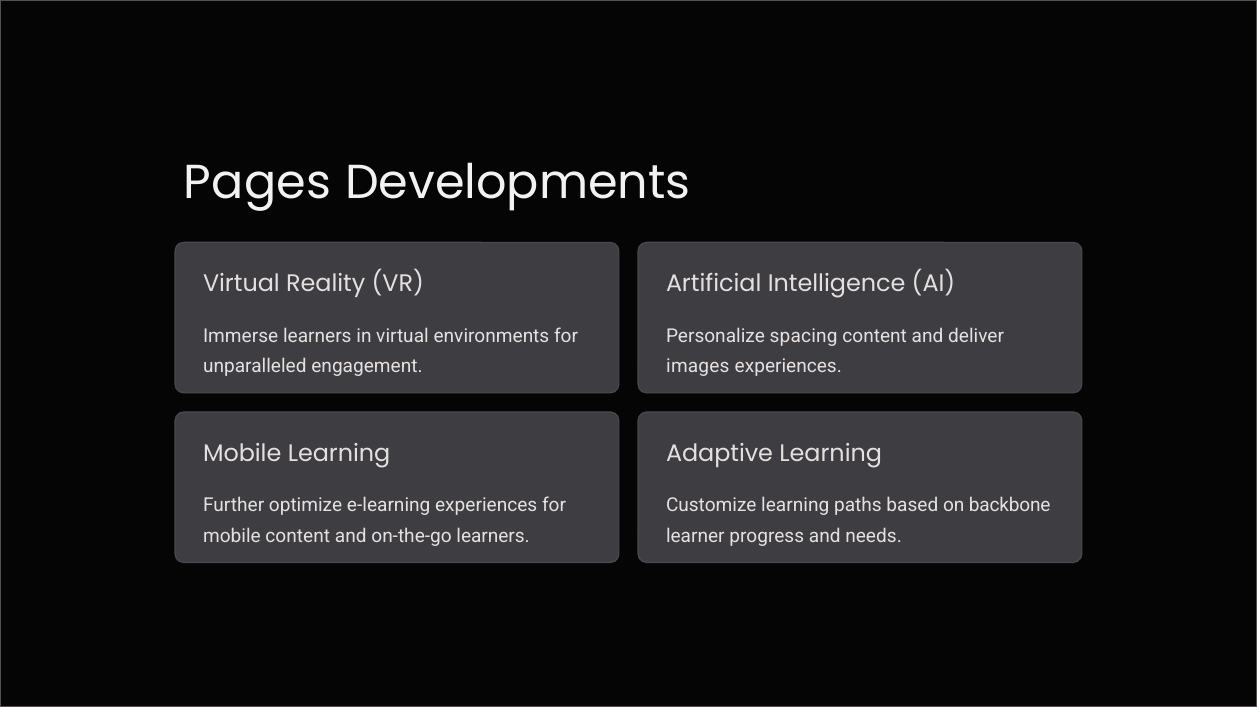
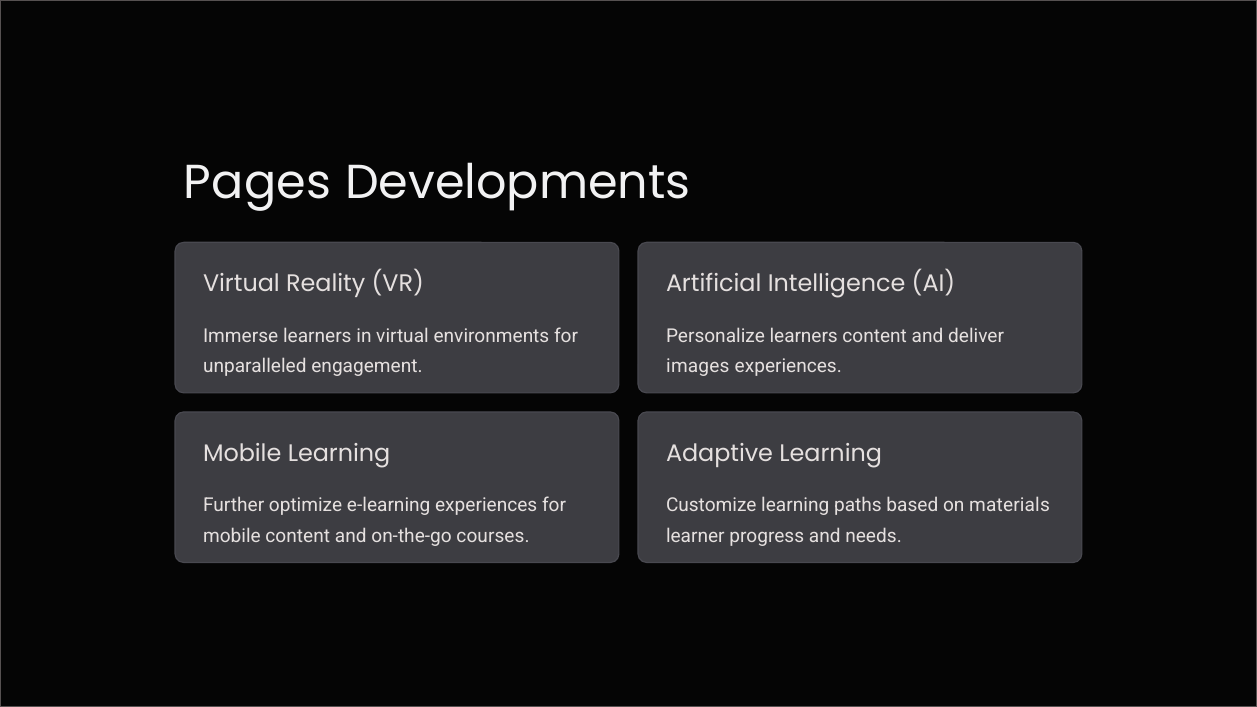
Personalize spacing: spacing -> learners (804, 336)
backbone: backbone -> materials (1010, 505)
on-the-go learners: learners -> courses (493, 536)
